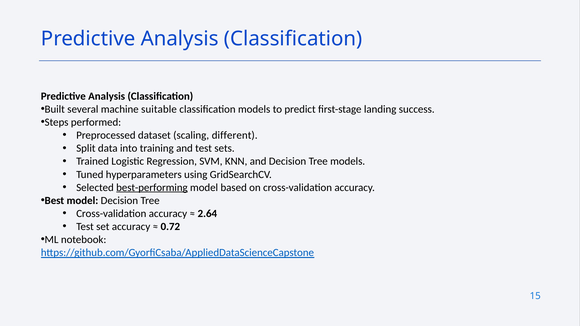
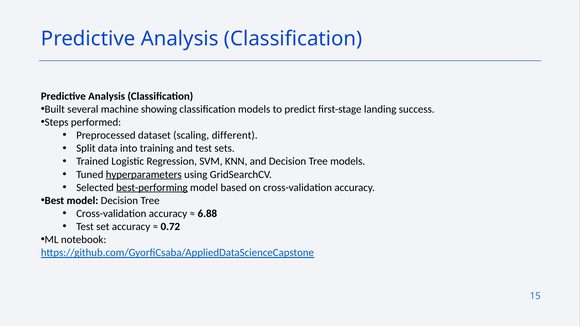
suitable: suitable -> showing (159, 109)
hyperparameters underline: none -> present (144, 175)
2.64: 2.64 -> 6.88 (207, 214)
